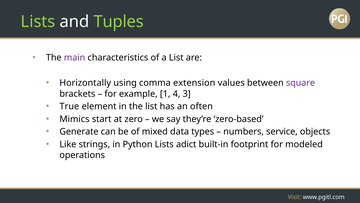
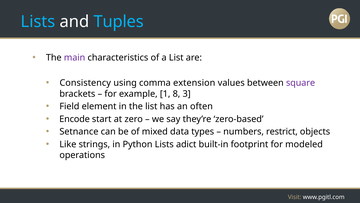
Lists colour: light green -> light blue (38, 22)
Tuples colour: light green -> light blue (119, 22)
Horizontally: Horizontally -> Consistency (85, 83)
4: 4 -> 8 (177, 94)
True: True -> Field (69, 106)
Mimics: Mimics -> Encode (75, 119)
Generate: Generate -> Setnance (79, 131)
service: service -> restrict (282, 131)
